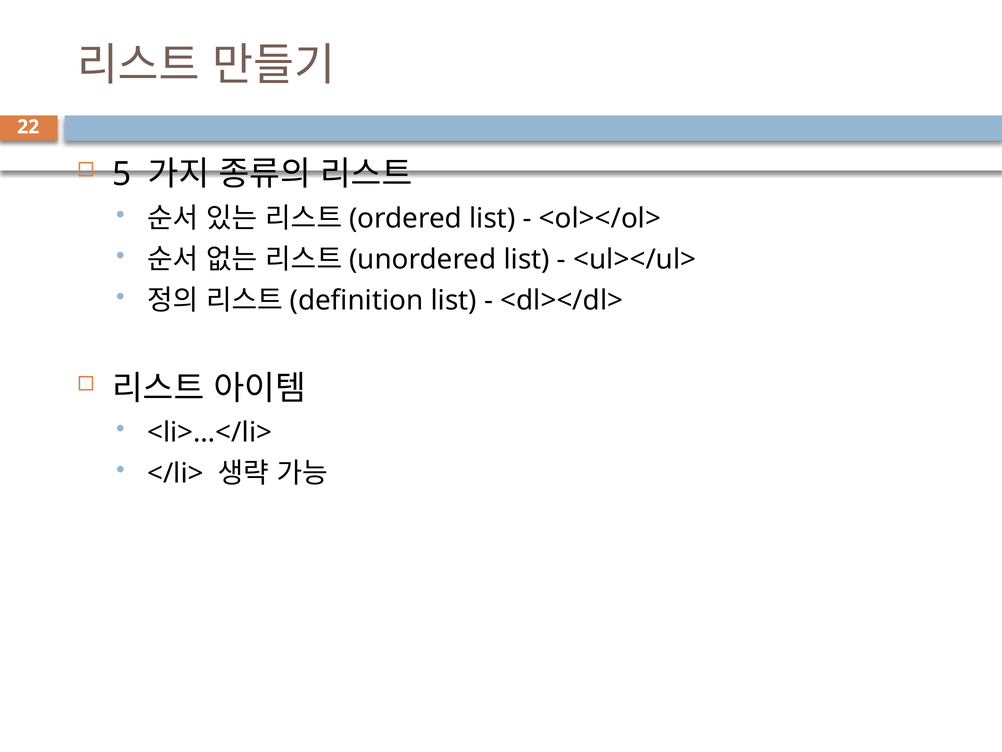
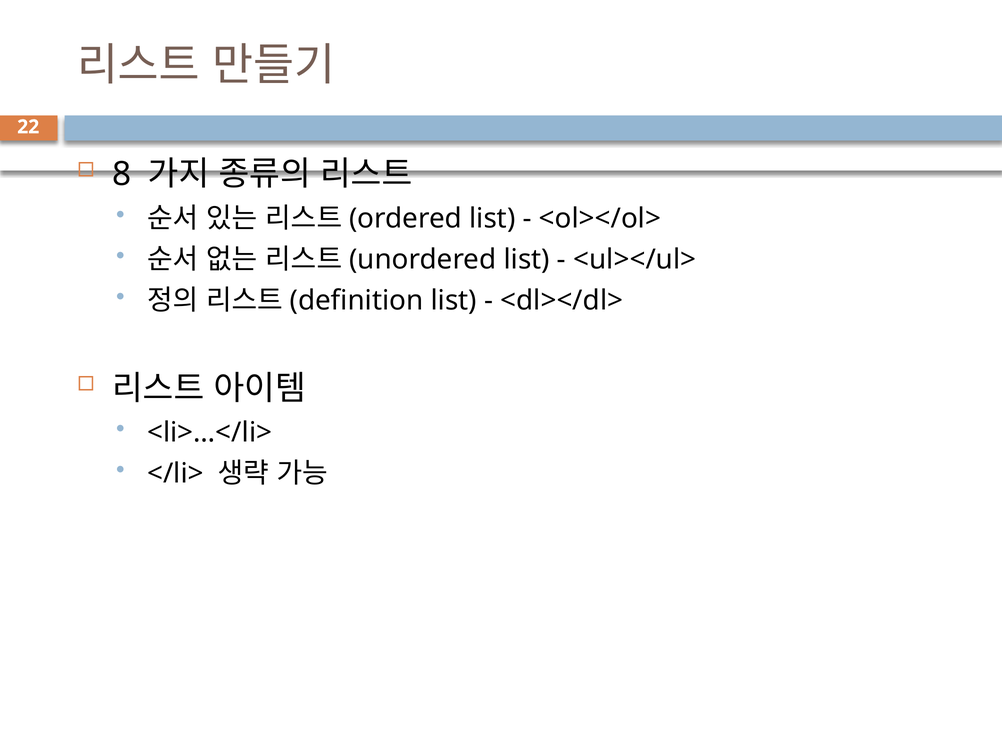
5: 5 -> 8 (122, 174)
